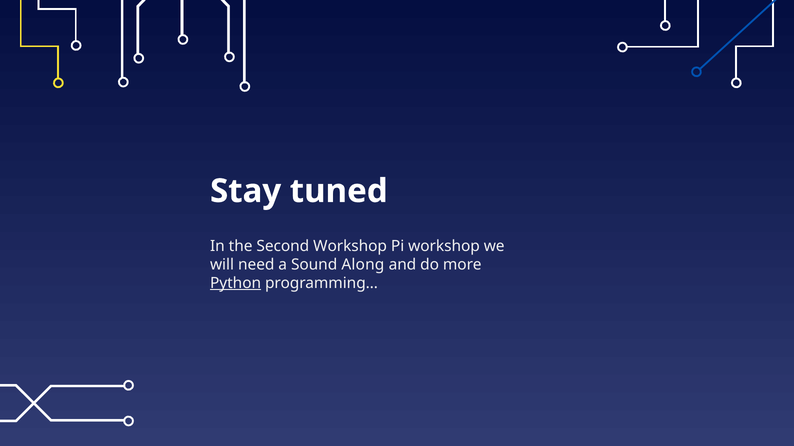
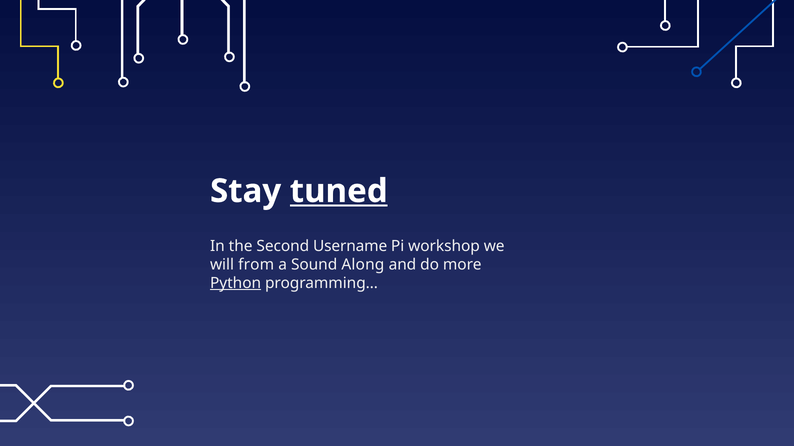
tuned underline: none -> present (339, 191)
Second Workshop: Workshop -> Username (350, 246)
need: need -> from (256, 265)
